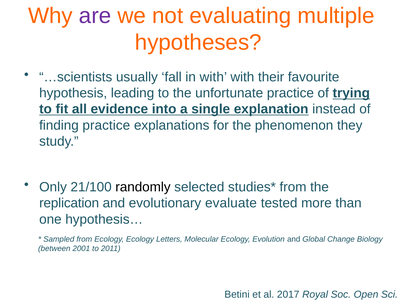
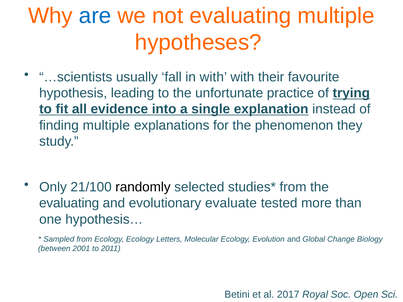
are colour: purple -> blue (95, 16)
finding practice: practice -> multiple (106, 125)
replication: replication -> evaluating (69, 203)
